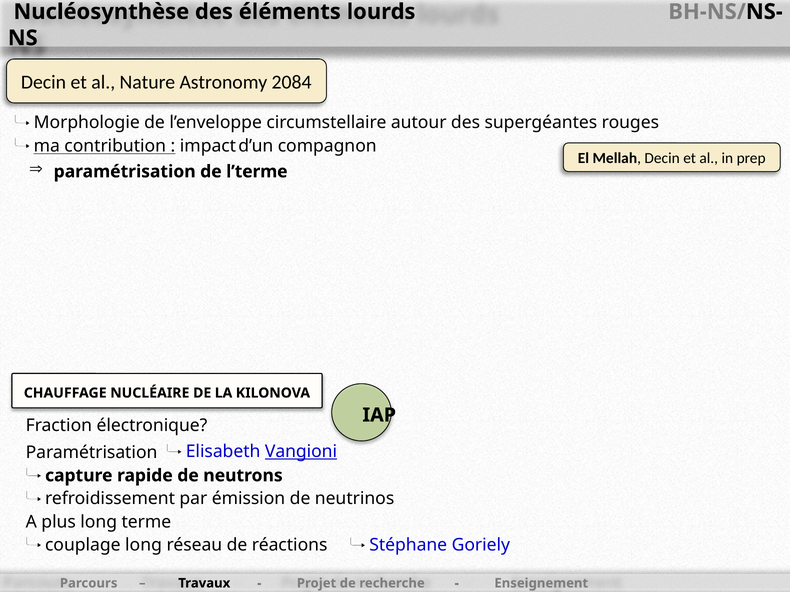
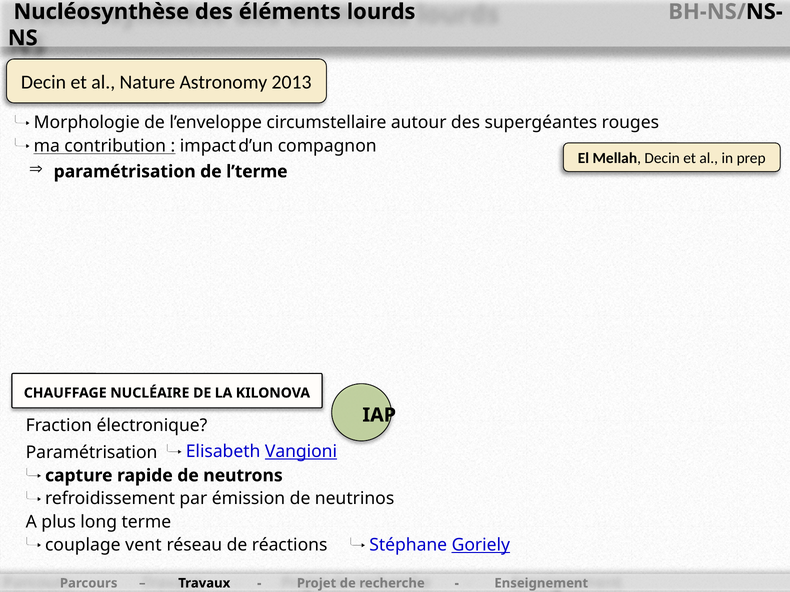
2084: 2084 -> 2013 (292, 82)
couplage long: long -> vent (143, 545)
Goriely underline: none -> present (481, 545)
